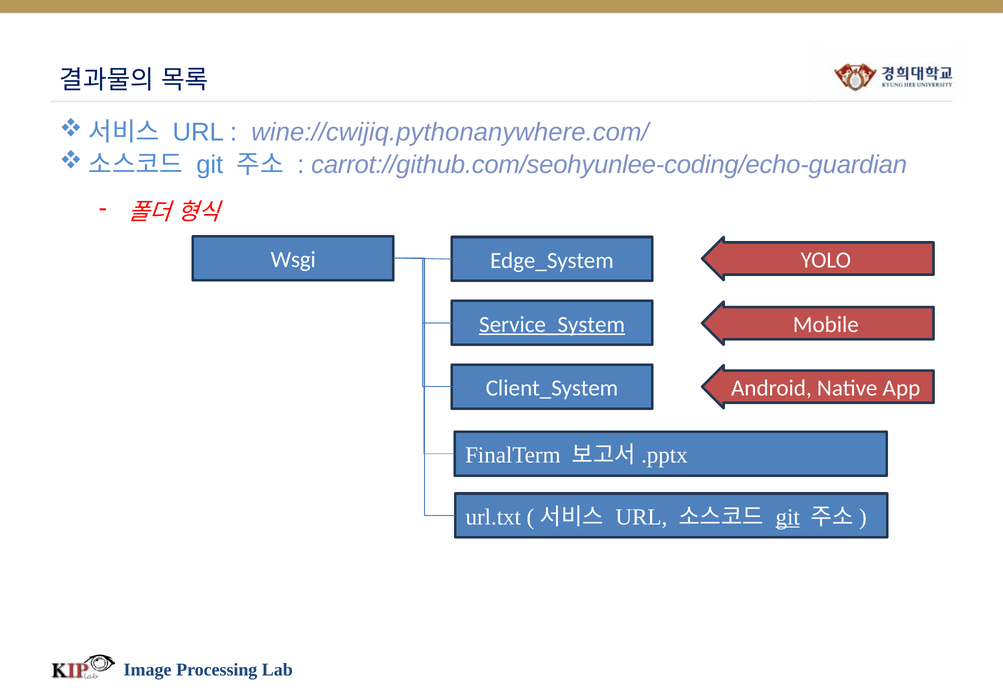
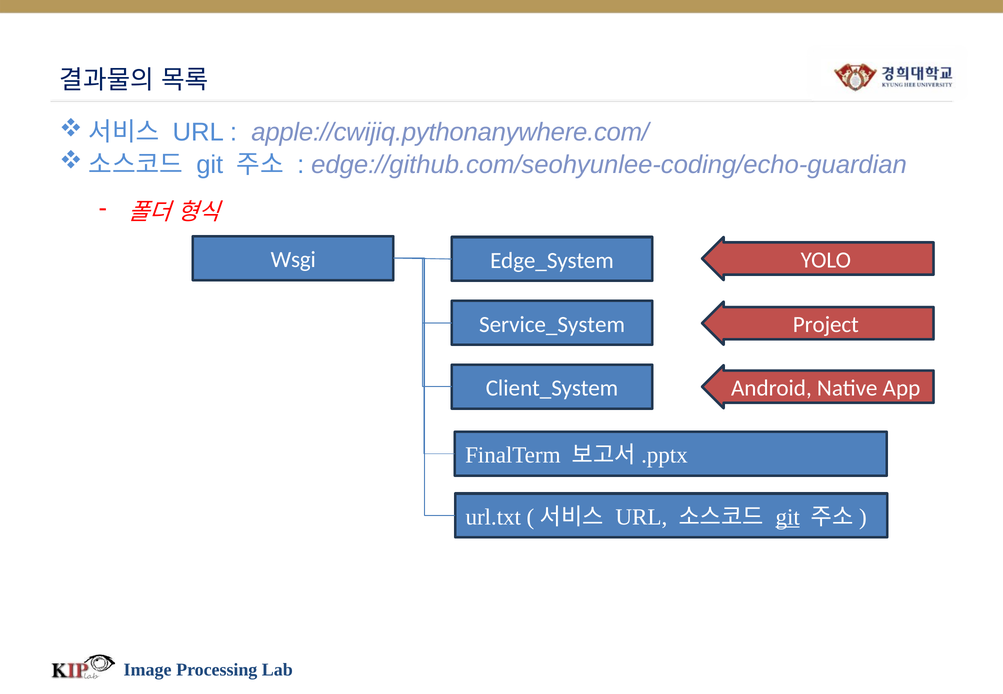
wine://cwijiq.pythonanywhere.com/: wine://cwijiq.pythonanywhere.com/ -> apple://cwijiq.pythonanywhere.com/ (450, 132)
carrot://github.com/seohyunlee-coding/echo-guardian: carrot://github.com/seohyunlee-coding/echo-guardian -> edge://github.com/seohyunlee-coding/echo-guardian (609, 165)
Service_System underline: present -> none (552, 325)
Mobile: Mobile -> Project (826, 325)
